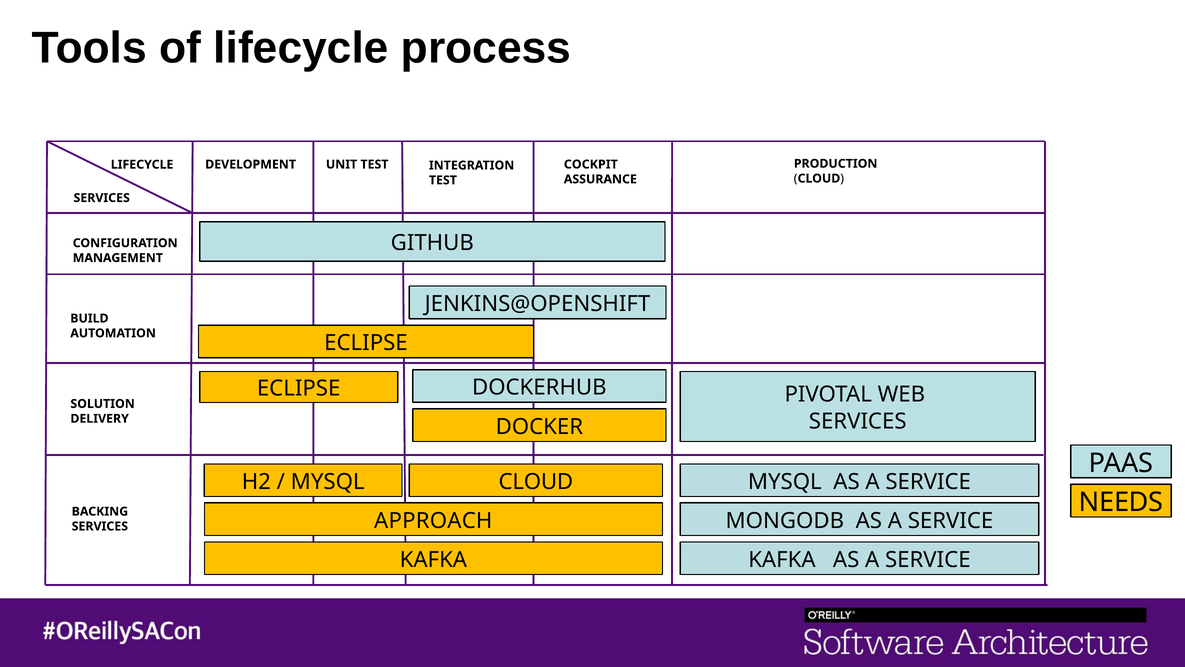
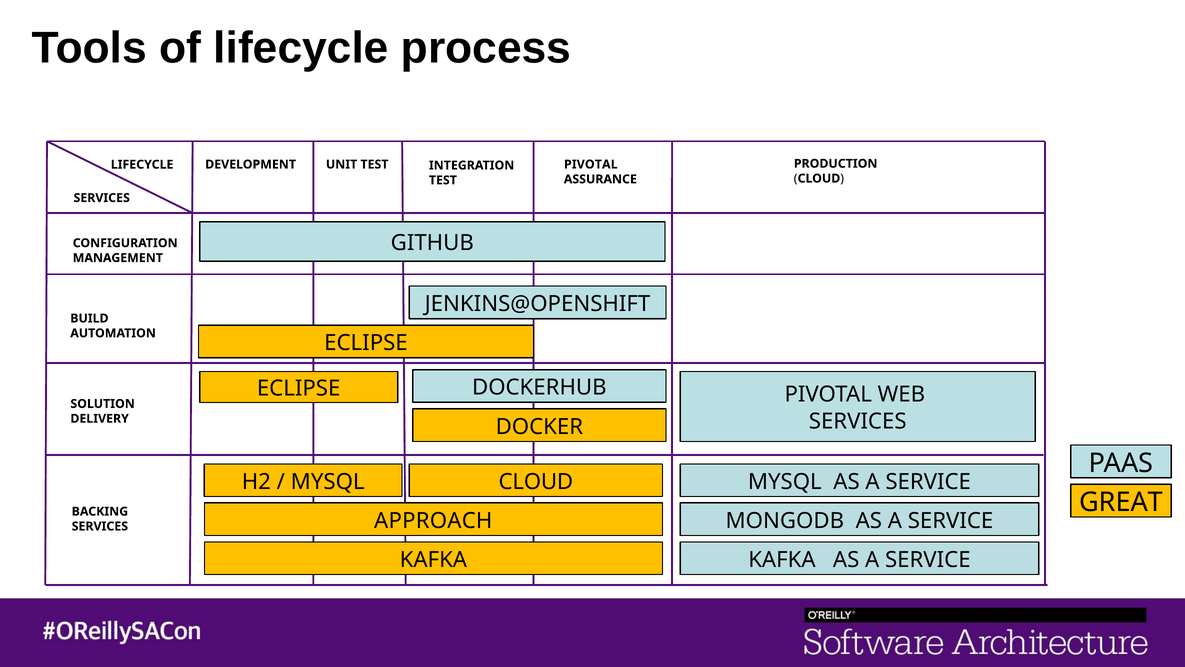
COCKPIT: COCKPIT -> PIVOTAL (591, 164)
NEEDS: NEEDS -> GREAT (1121, 502)
